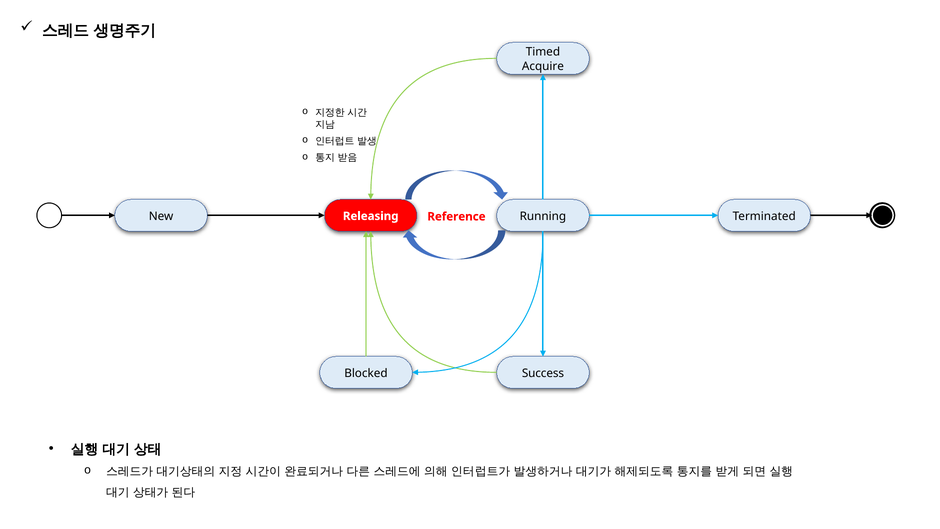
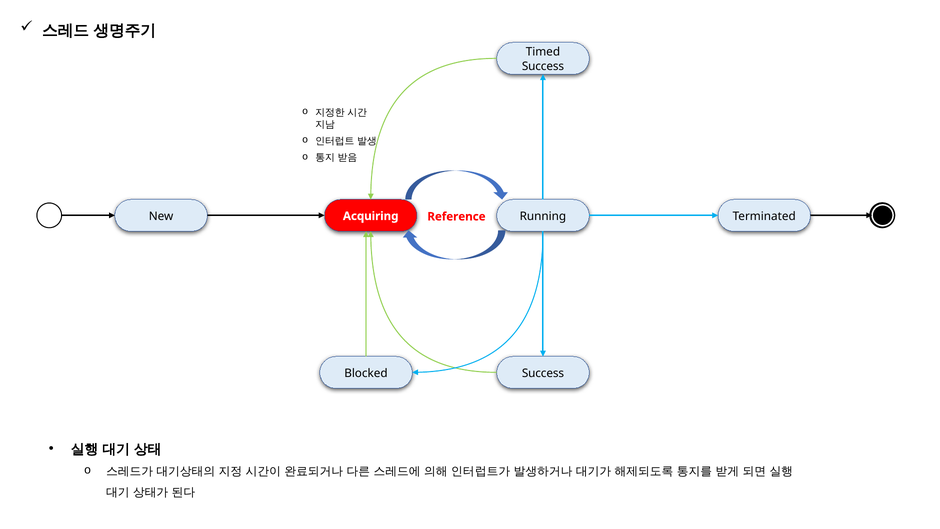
Acquire: Acquire -> Success (543, 66)
Releasing: Releasing -> Acquiring (371, 216)
